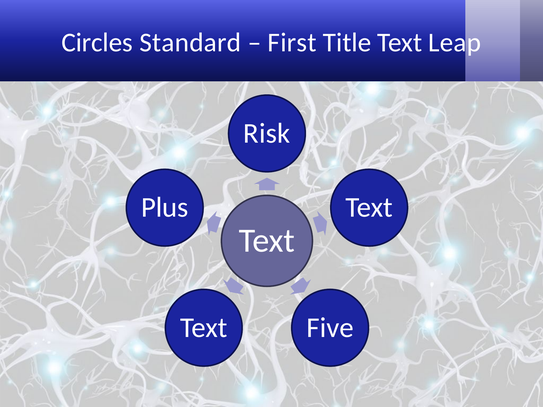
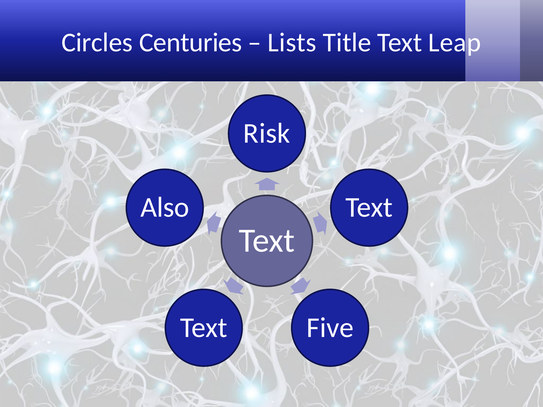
Standard: Standard -> Centuries (191, 43)
First: First -> Lists (292, 43)
Plus: Plus -> Also (165, 208)
